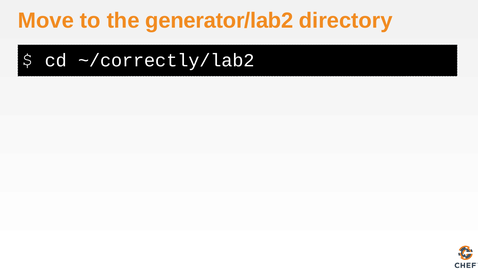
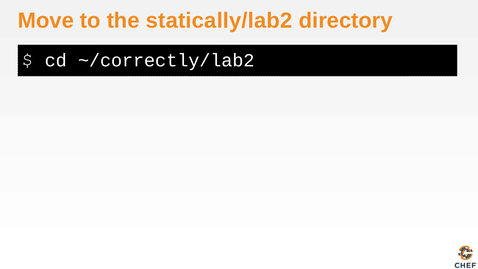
generator/lab2: generator/lab2 -> statically/lab2 (219, 21)
